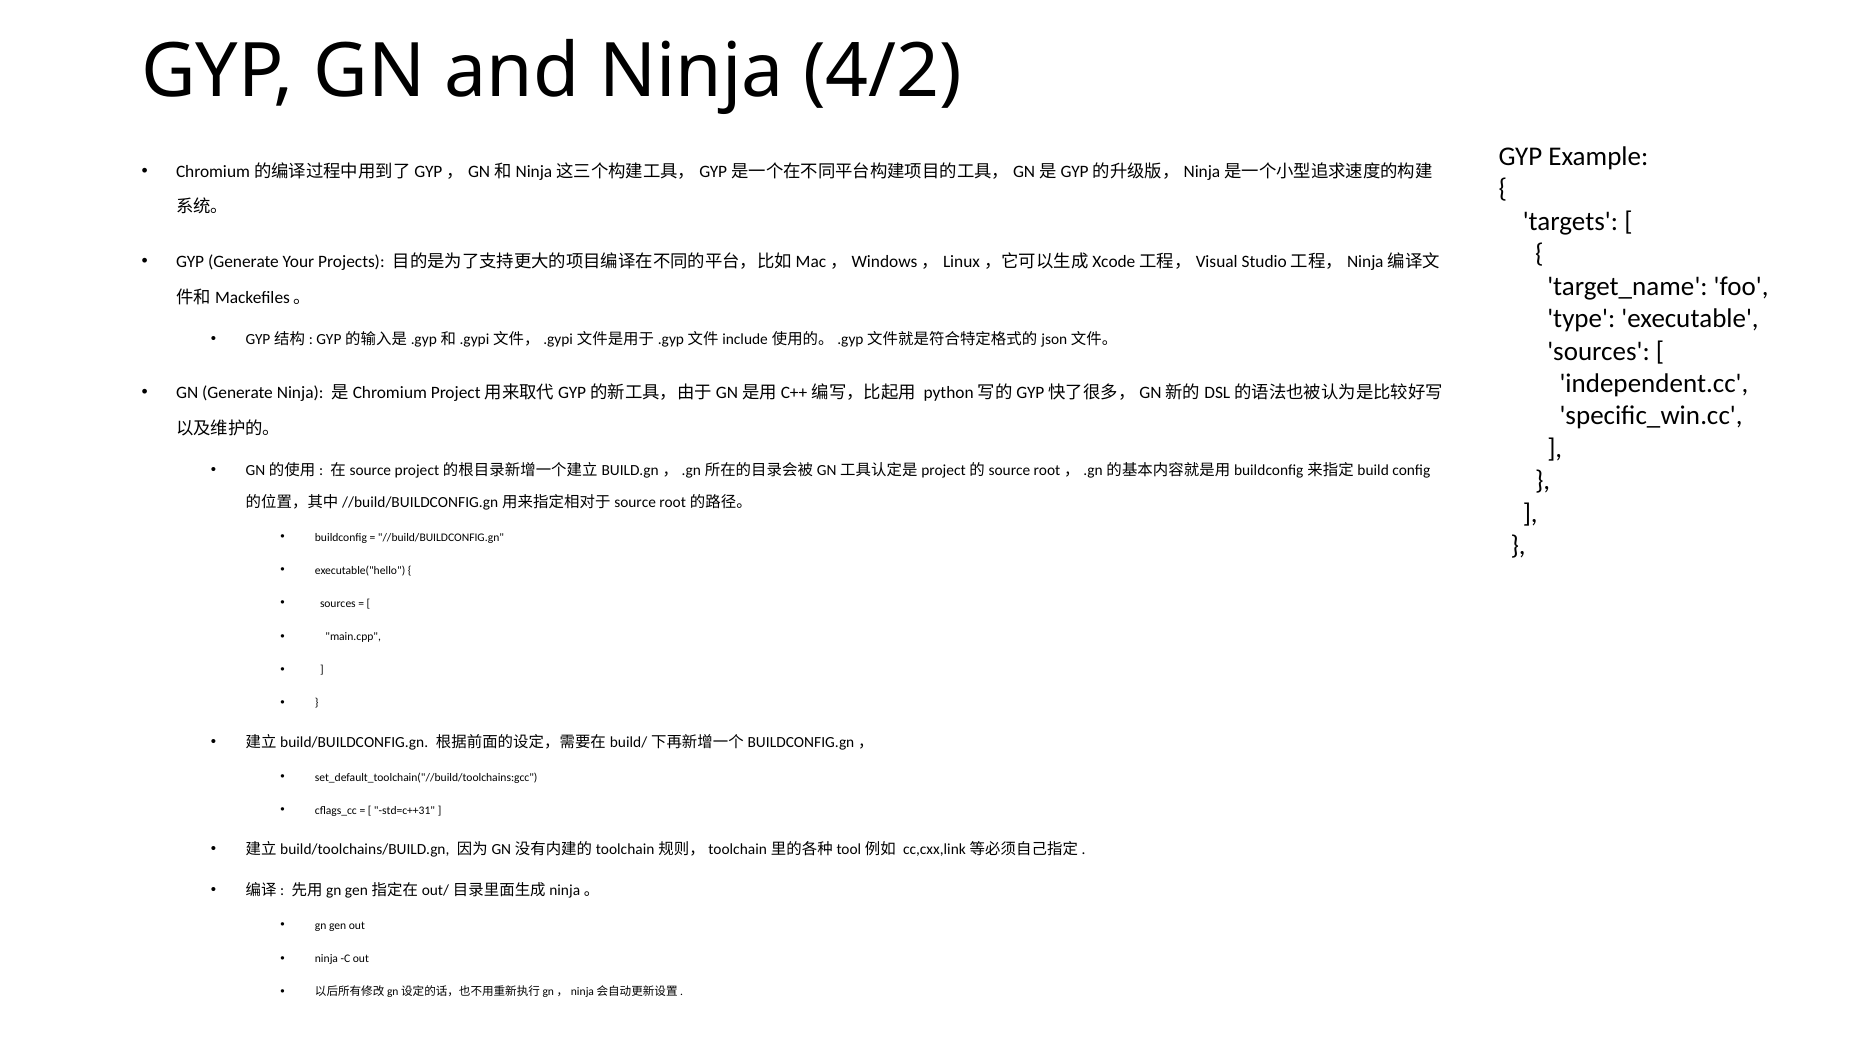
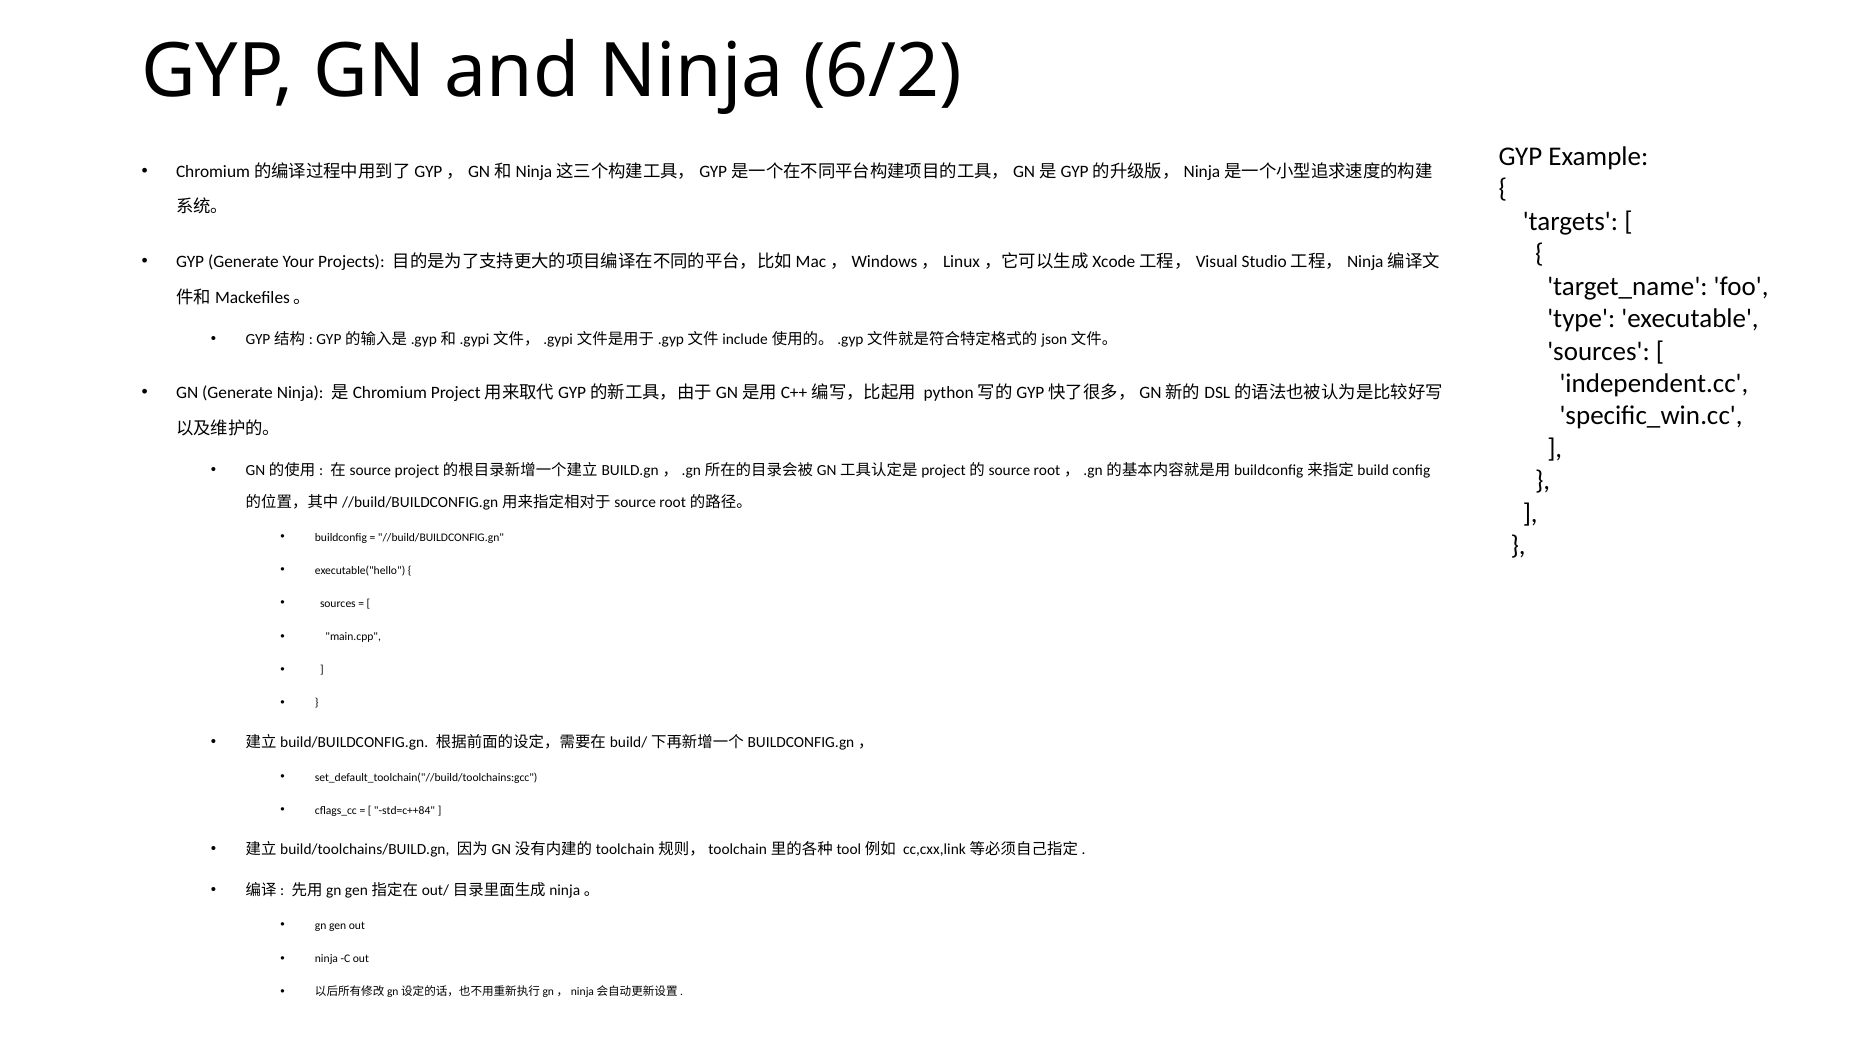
4/2: 4/2 -> 6/2 (883, 72)
std=c++31: std=c++31 -> std=c++84 (405, 810)
